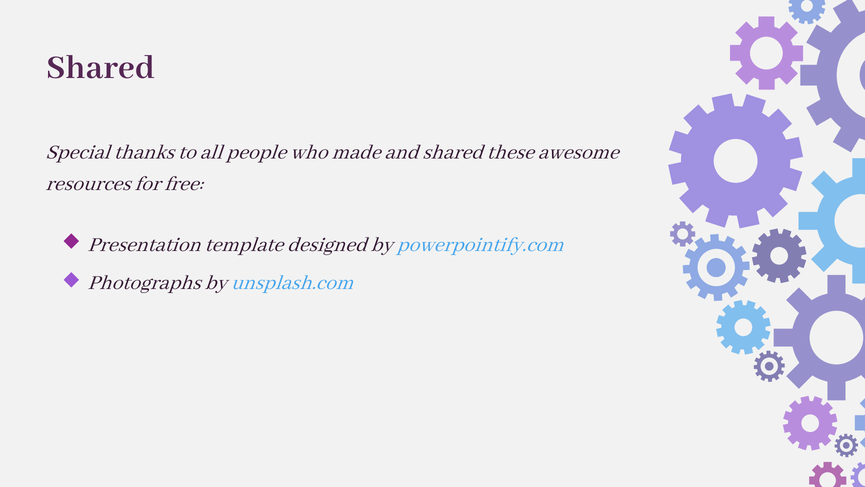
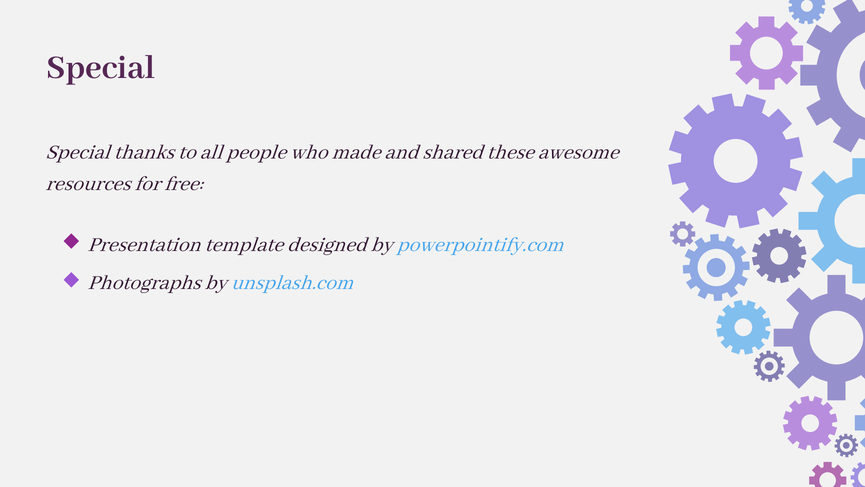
Shared: Shared -> Special (101, 66)
